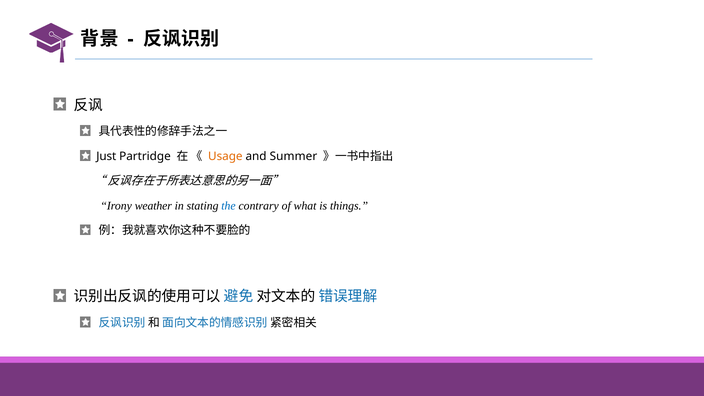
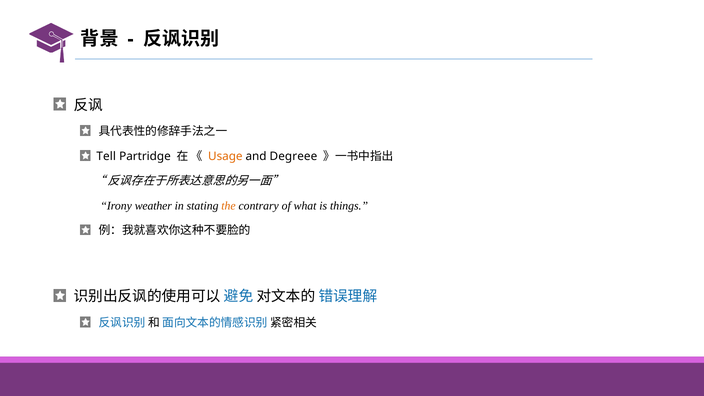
Just: Just -> Tell (106, 156)
Summer: Summer -> Degreee (293, 156)
the colour: blue -> orange (229, 206)
